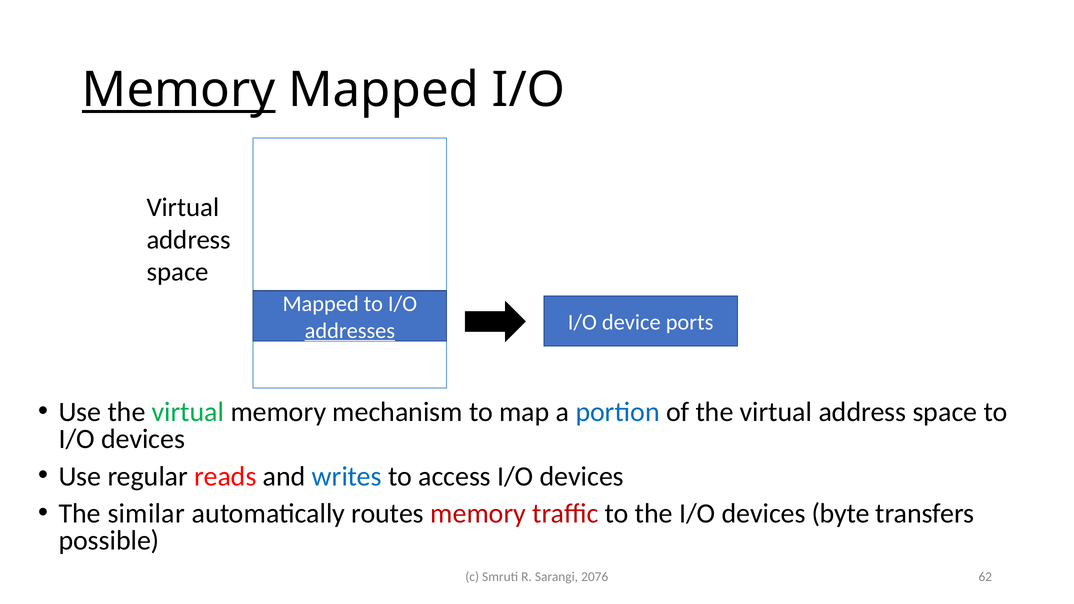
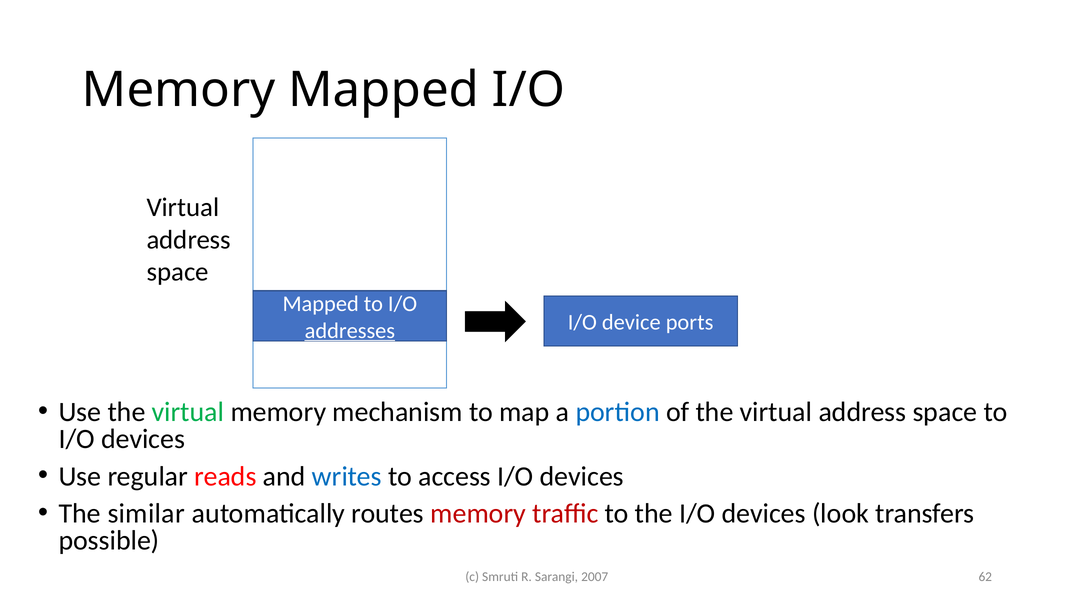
Memory underline: present -> none (179, 90)
byte: byte -> look (840, 514)
2076: 2076 -> 2007 (595, 577)
